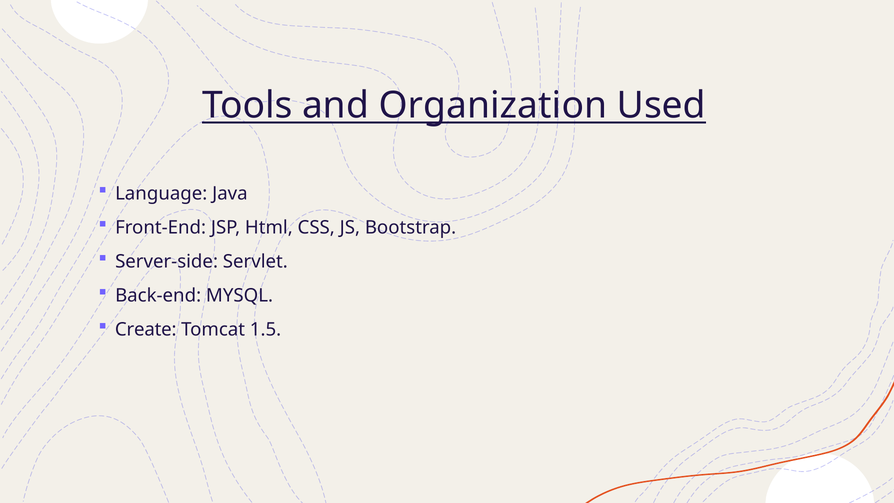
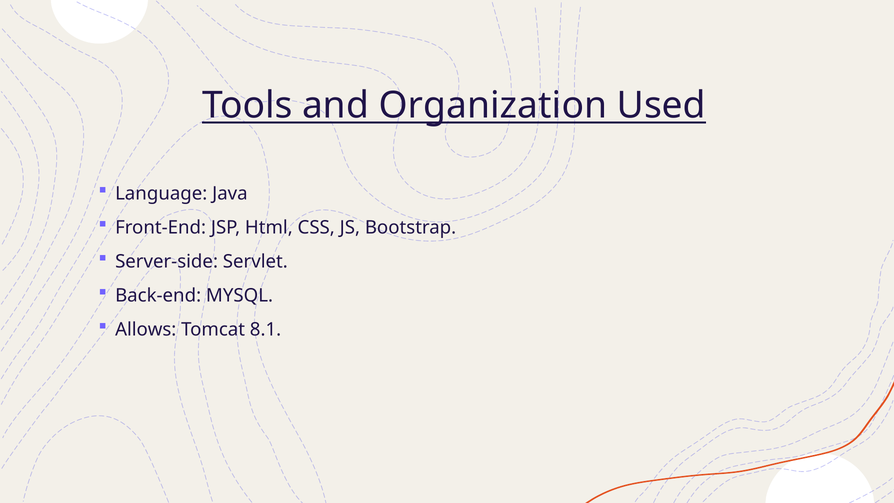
Create: Create -> Allows (146, 329)
1.5: 1.5 -> 8.1 (266, 329)
